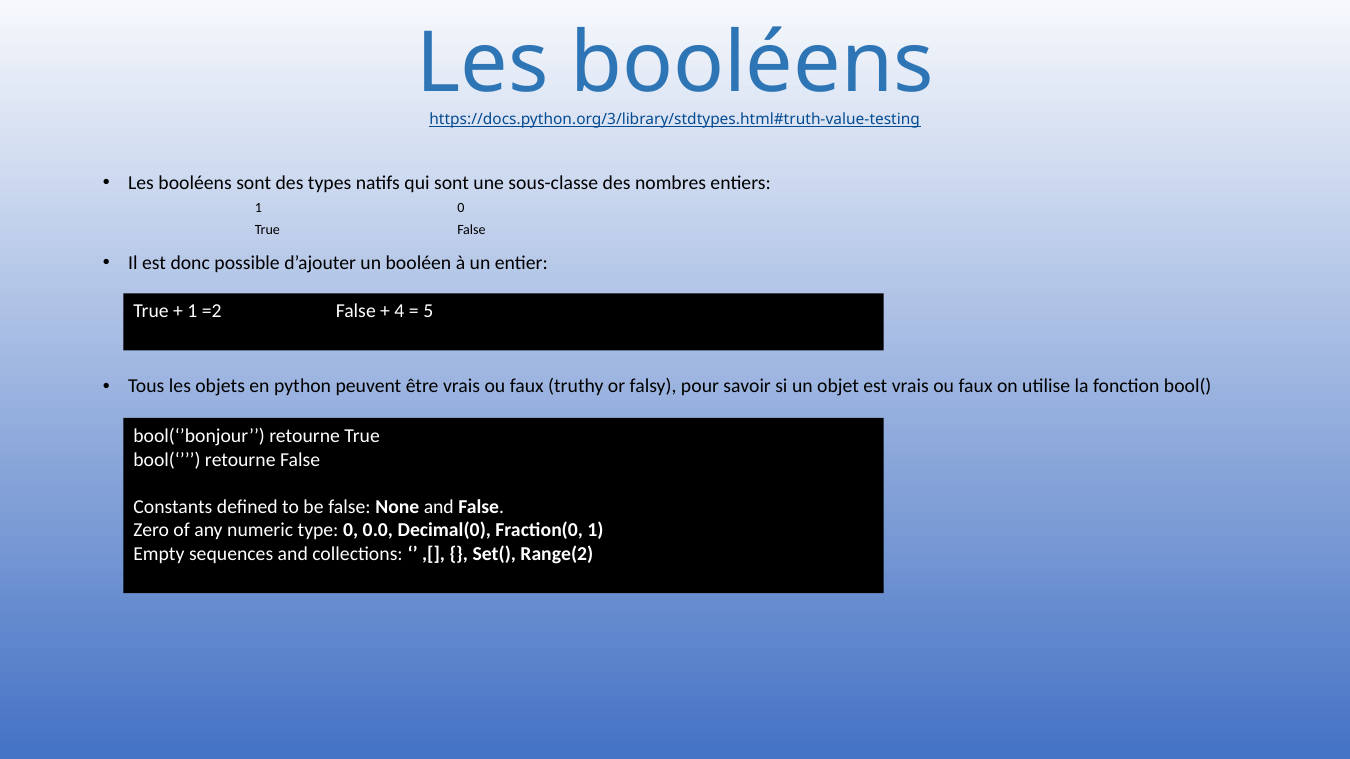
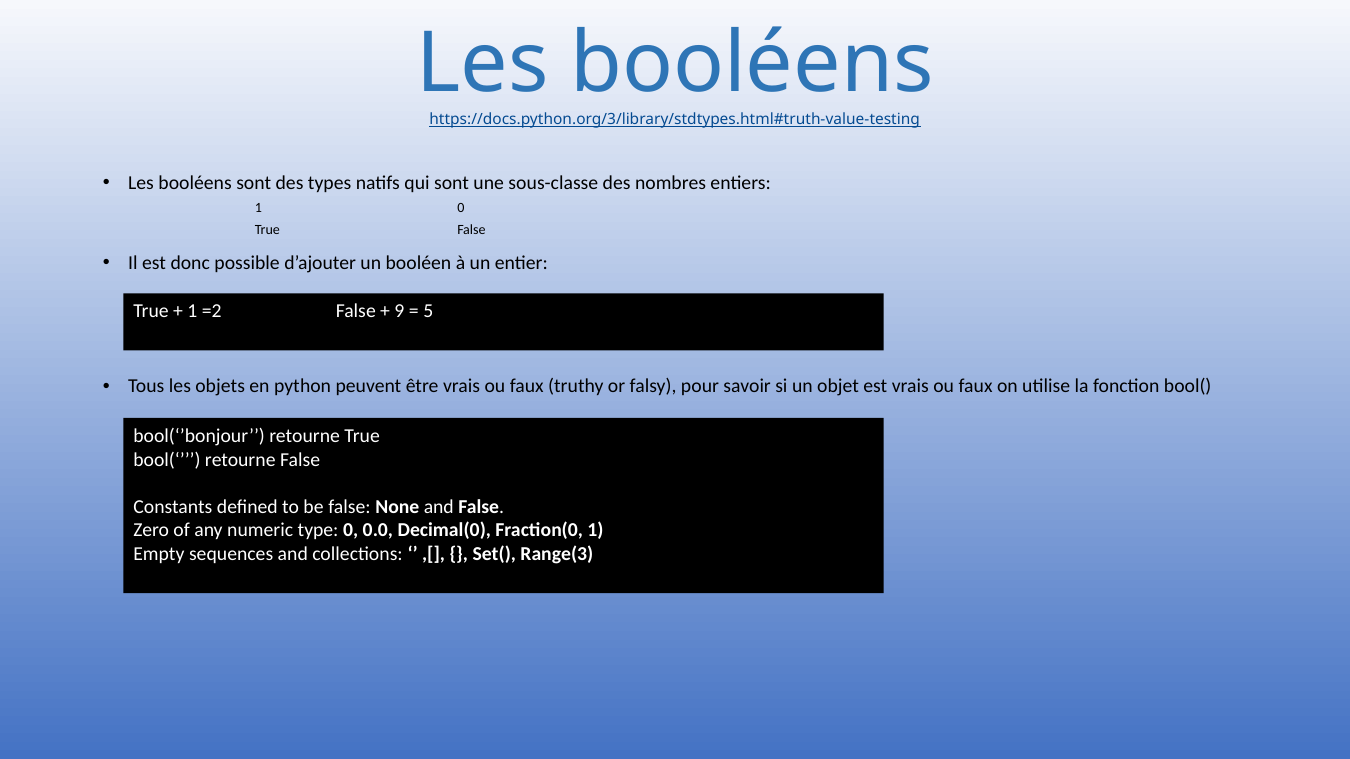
4: 4 -> 9 (399, 312)
Range(2: Range(2 -> Range(3 (557, 554)
